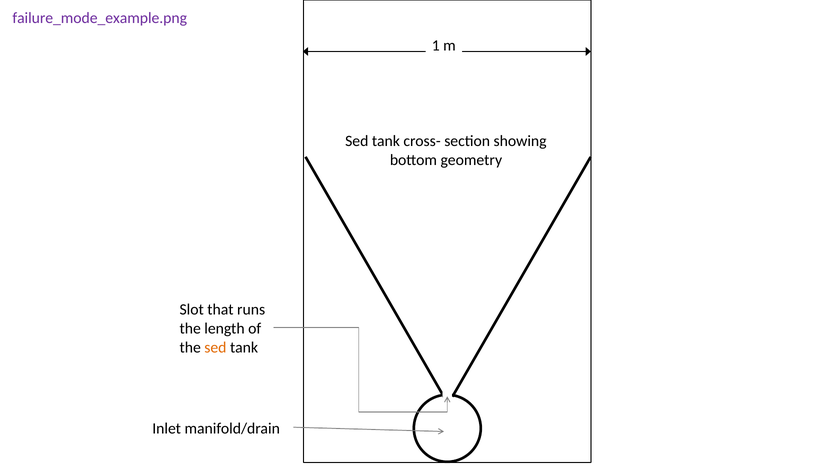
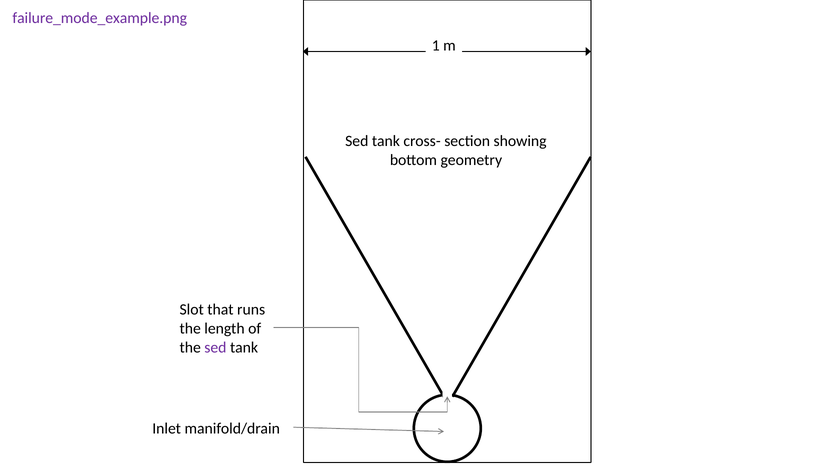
sed colour: orange -> purple (215, 347)
